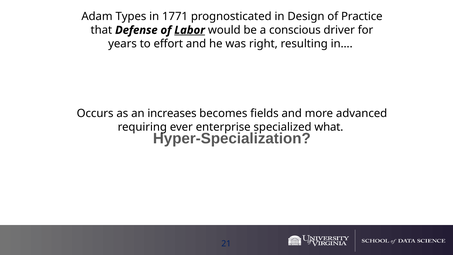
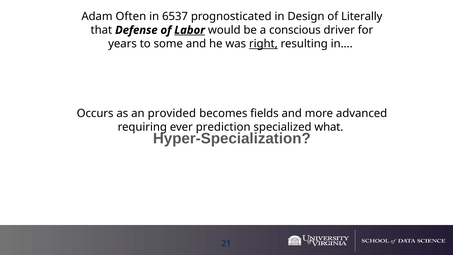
Types: Types -> Often (131, 17)
1771: 1771 -> 6537 (175, 17)
Practice: Practice -> Literally (362, 17)
effort: effort -> some (168, 44)
right underline: none -> present (263, 44)
increases: increases -> provided (172, 113)
enterprise: enterprise -> prediction (223, 127)
